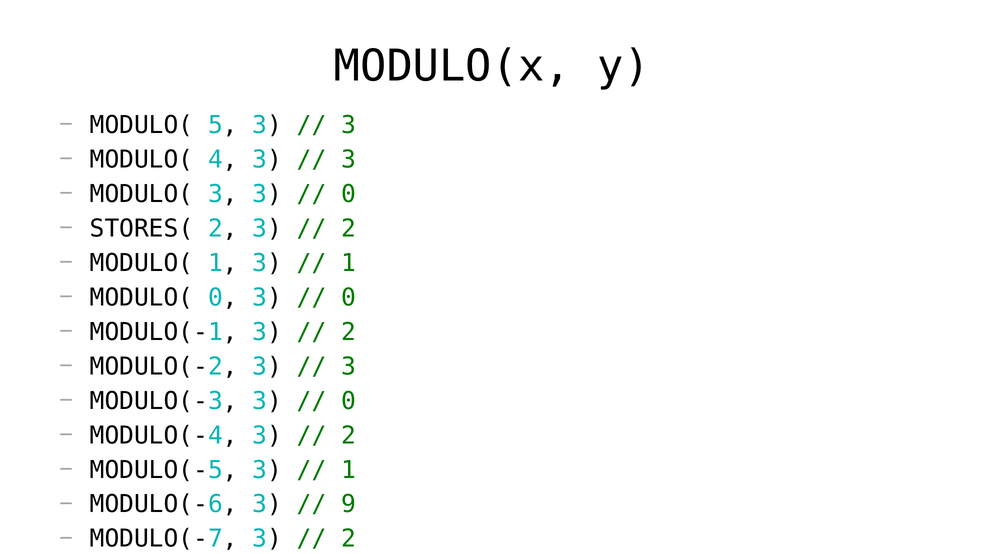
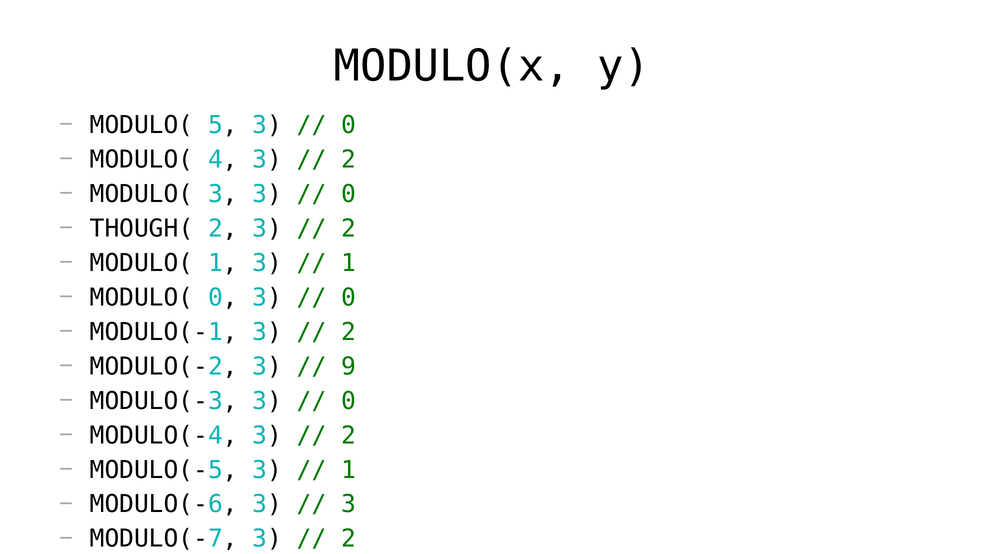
3: 3 -> 0 (348, 125)
3: 3 -> 2 (348, 160)
STORES(: STORES( -> THOUGH( (142, 228)
3: 3 -> 9 (348, 366)
9: 9 -> 3 (348, 504)
